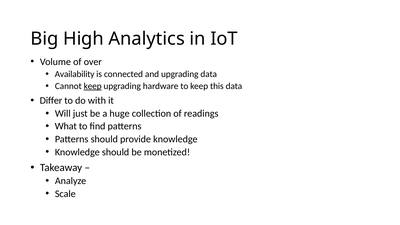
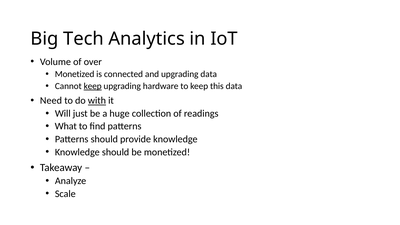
High: High -> Tech (83, 39)
Availability: Availability -> Monetized (75, 74)
Differ: Differ -> Need (51, 101)
with underline: none -> present (97, 101)
